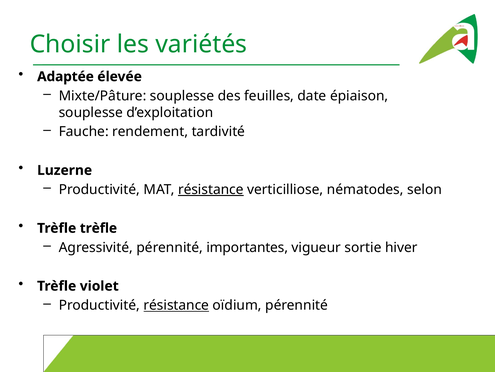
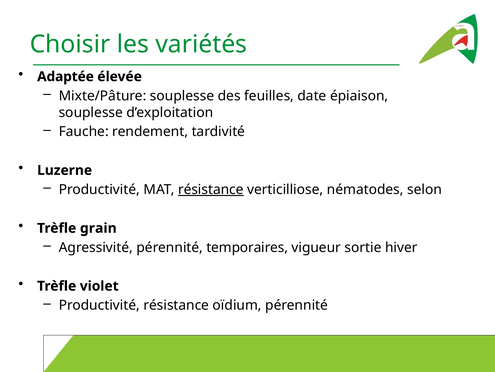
Trèfle trèfle: trèfle -> grain (98, 228)
importantes: importantes -> temporaires (247, 247)
résistance underline: present -> none (176, 305)
